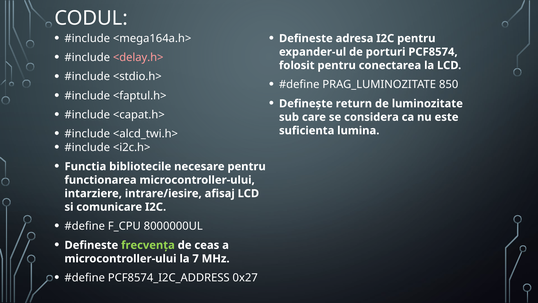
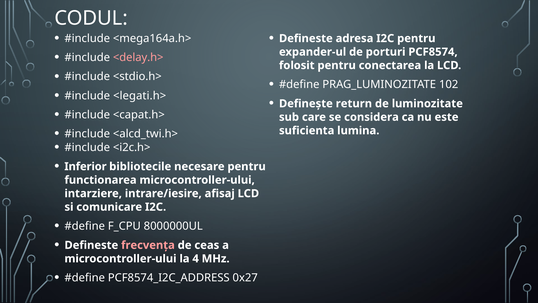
850: 850 -> 102 (449, 84)
<faptul.h>: <faptul.h> -> <legati.h> (140, 96)
Functia: Functia -> Inferior (85, 166)
frecvența colour: light green -> pink (148, 245)
7: 7 -> 4 (196, 258)
